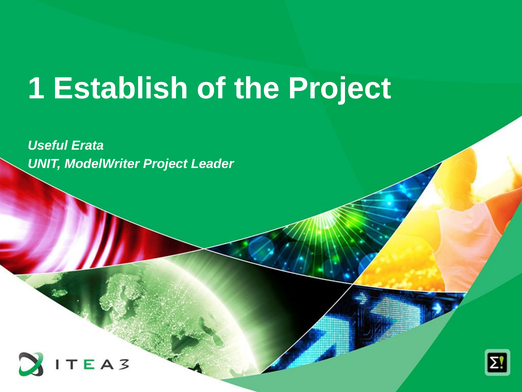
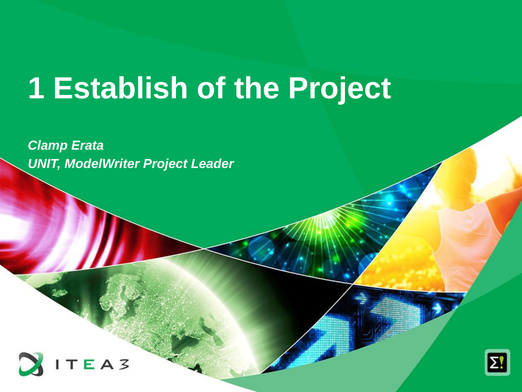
Useful: Useful -> Clamp (48, 145)
